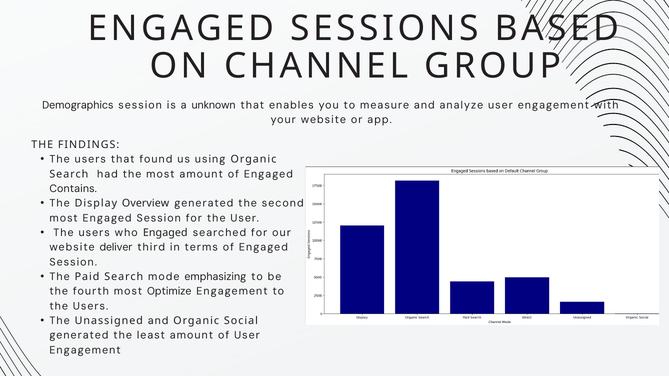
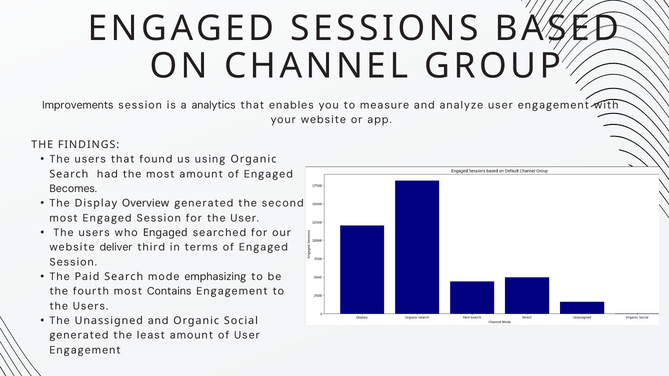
Demographics: Demographics -> Improvements (78, 105)
unknown: unknown -> analytics (214, 105)
Contains: Contains -> Becomes (73, 189)
Optimize: Optimize -> Contains (169, 292)
